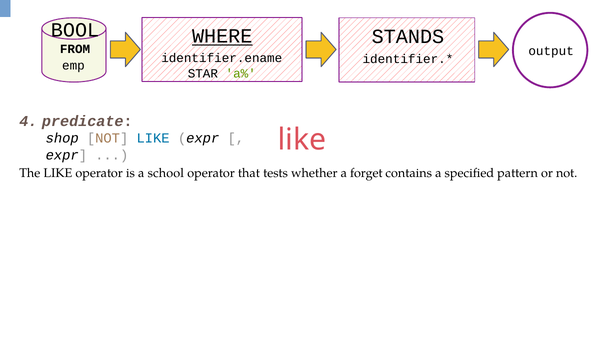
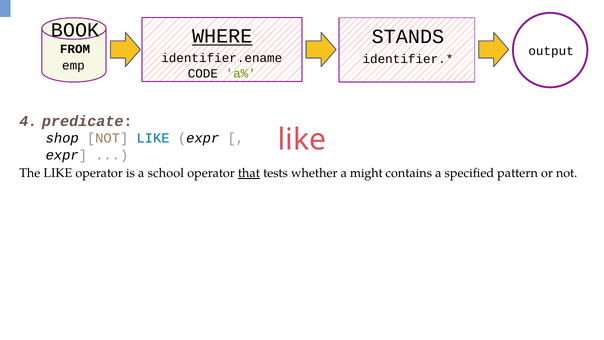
BOOL: BOOL -> BOOK (75, 30)
STAR: STAR -> CODE (203, 73)
that underline: none -> present (249, 173)
forget: forget -> might (366, 173)
